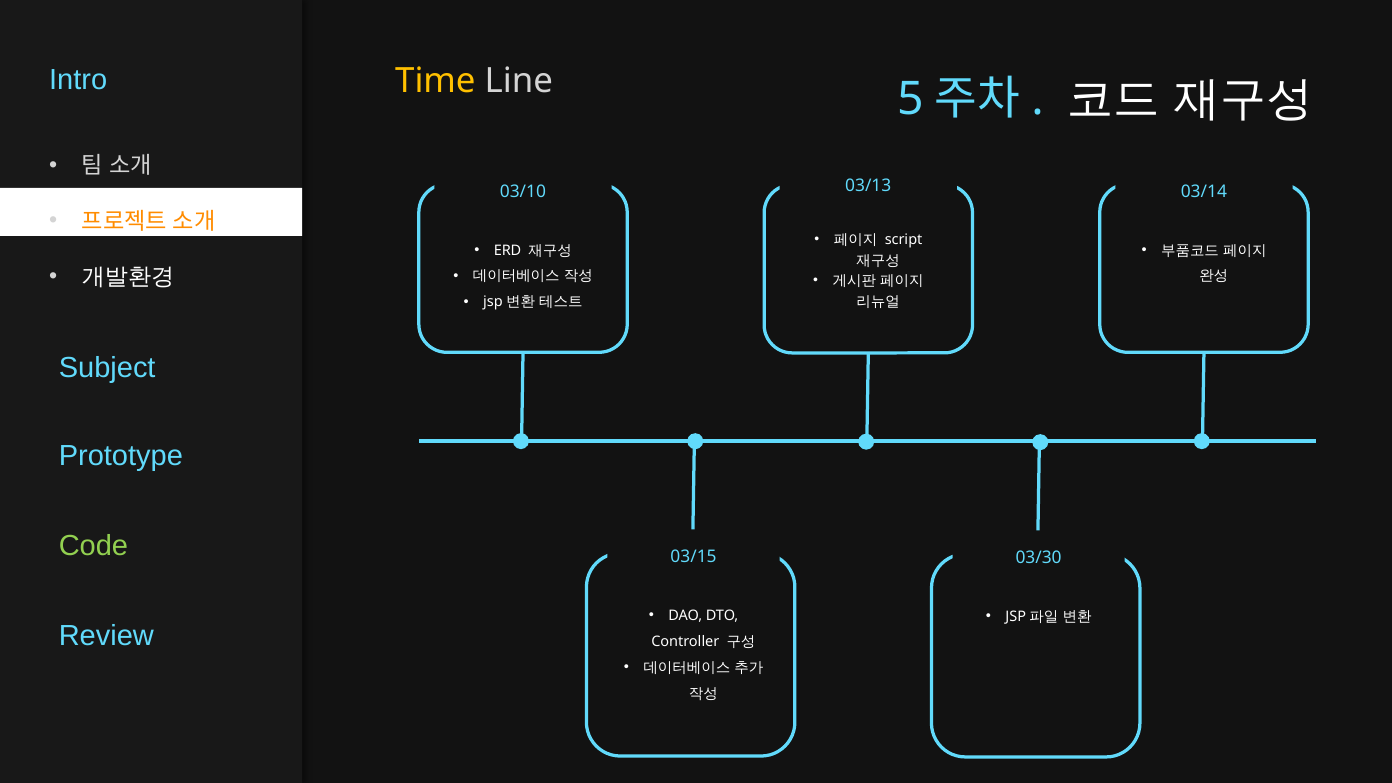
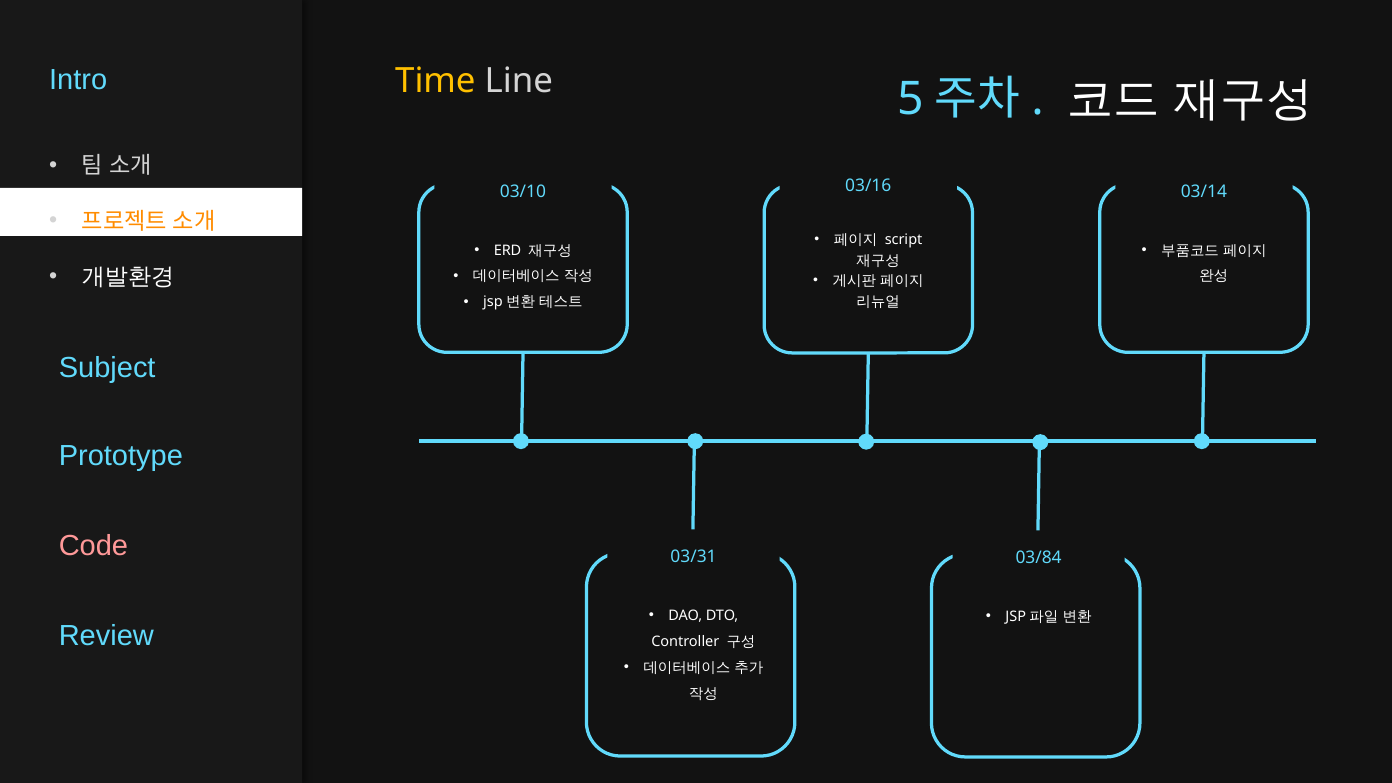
03/13: 03/13 -> 03/16 (868, 186)
Code colour: light green -> pink (93, 546)
03/15: 03/15 -> 03/31 (694, 557)
03/30: 03/30 -> 03/84 (1039, 558)
